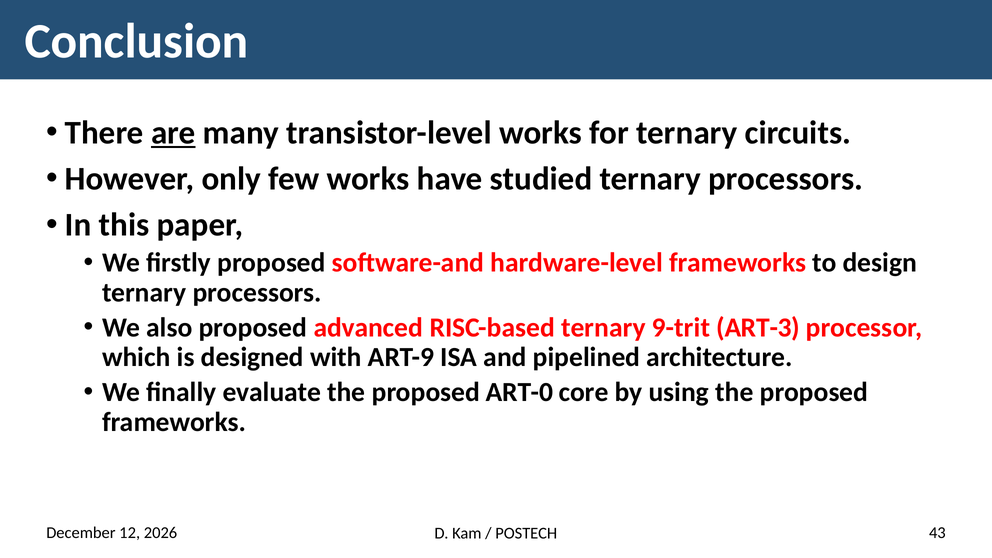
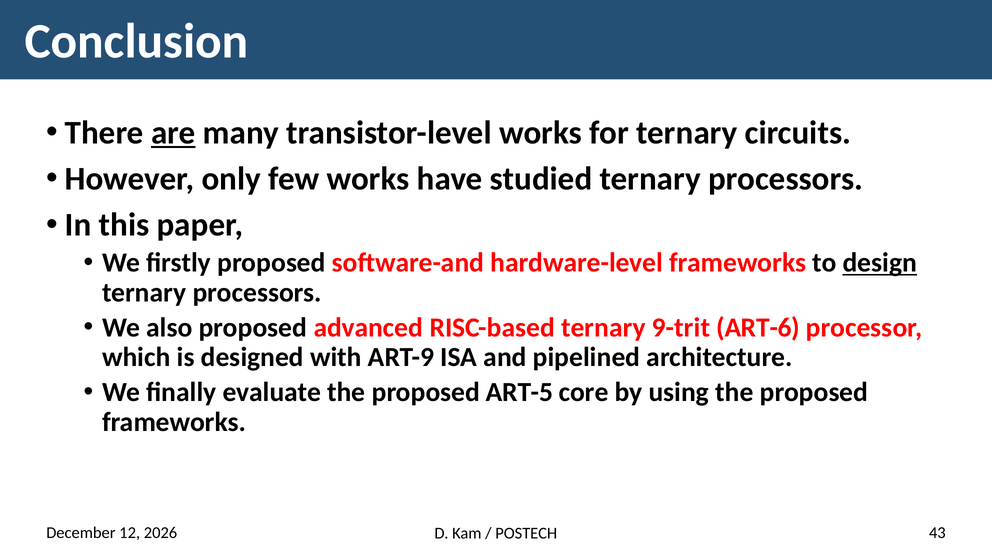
design underline: none -> present (880, 263)
ART-3: ART-3 -> ART-6 (758, 328)
ART-0: ART-0 -> ART-5 (520, 392)
